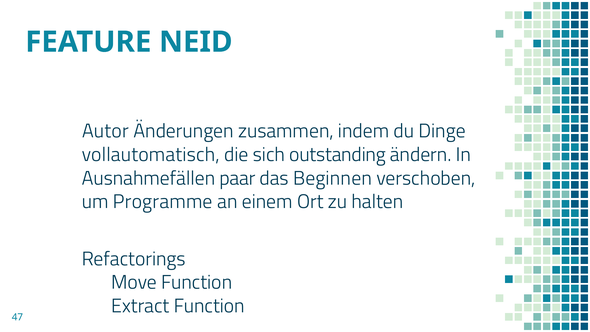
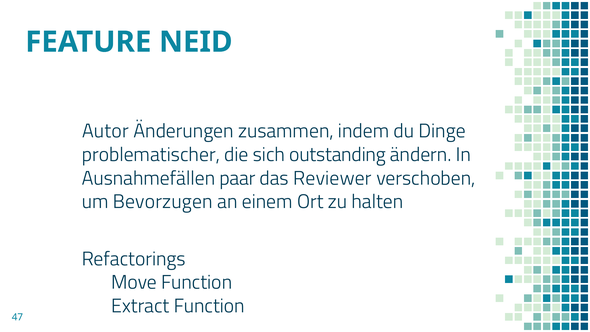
vollautomatisch: vollautomatisch -> problematischer (151, 155)
Beginnen: Beginnen -> Reviewer (332, 178)
Programme: Programme -> Bevorzugen (163, 202)
